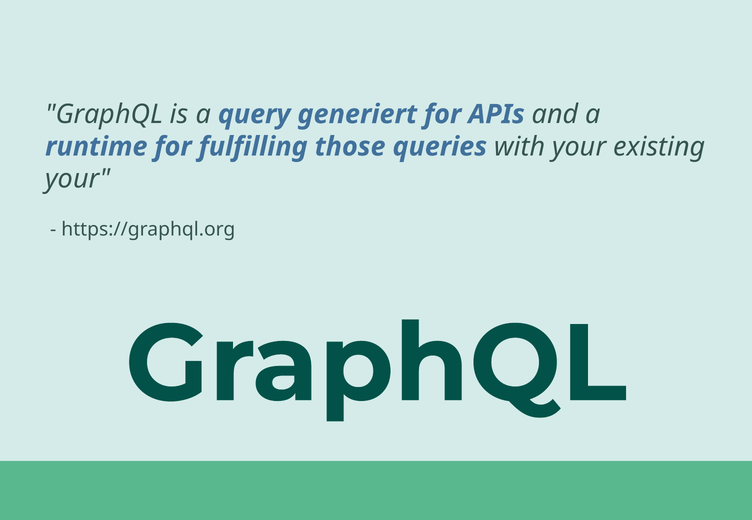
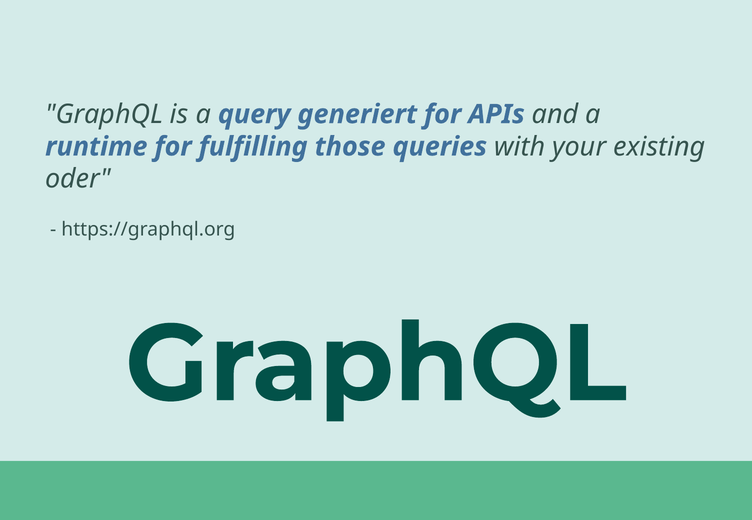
your: your -> oder (78, 179)
